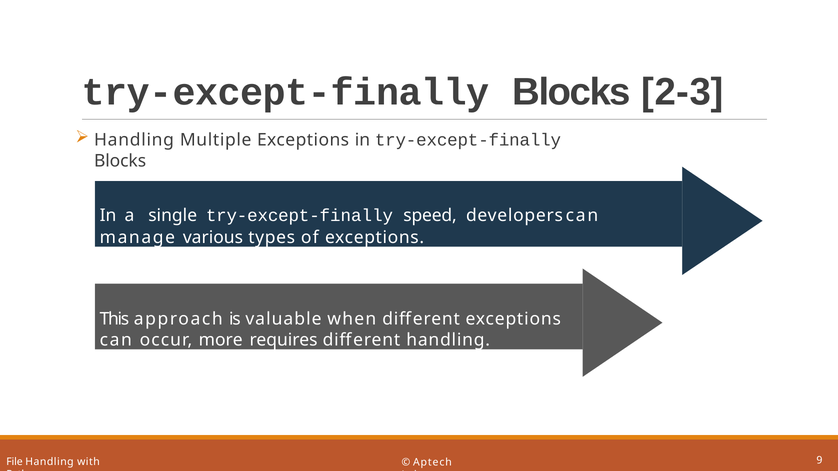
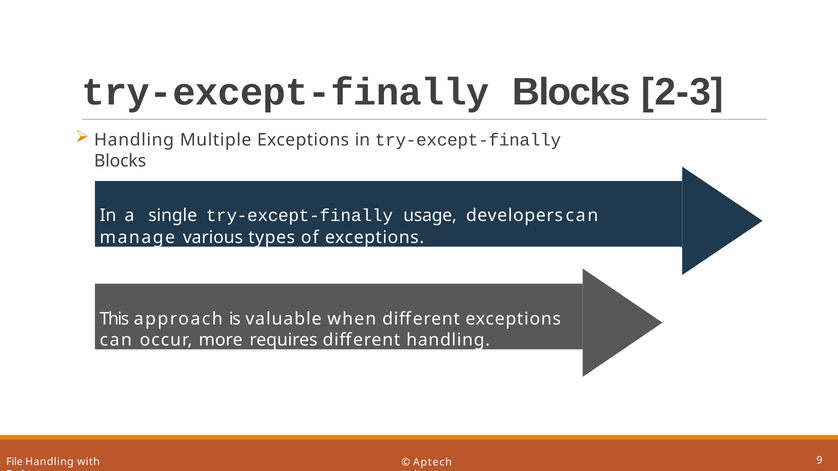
speed: speed -> usage (430, 215)
